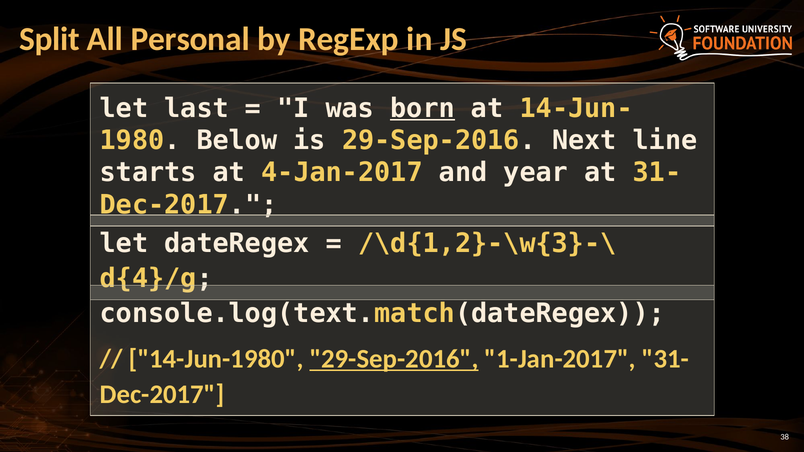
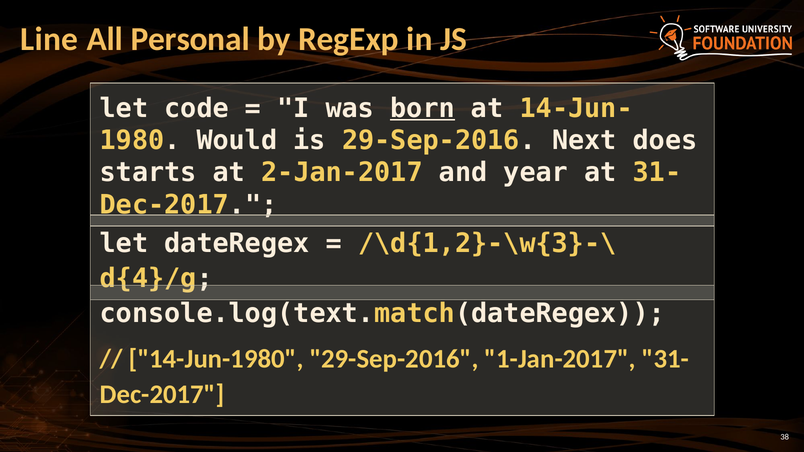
Split: Split -> Line (49, 39)
last: last -> code (197, 108)
Below: Below -> Would (237, 140)
line: line -> does (665, 140)
4-Jan-2017: 4-Jan-2017 -> 2-Jan-2017 (342, 173)
29-Sep-2016 underline: present -> none (394, 359)
